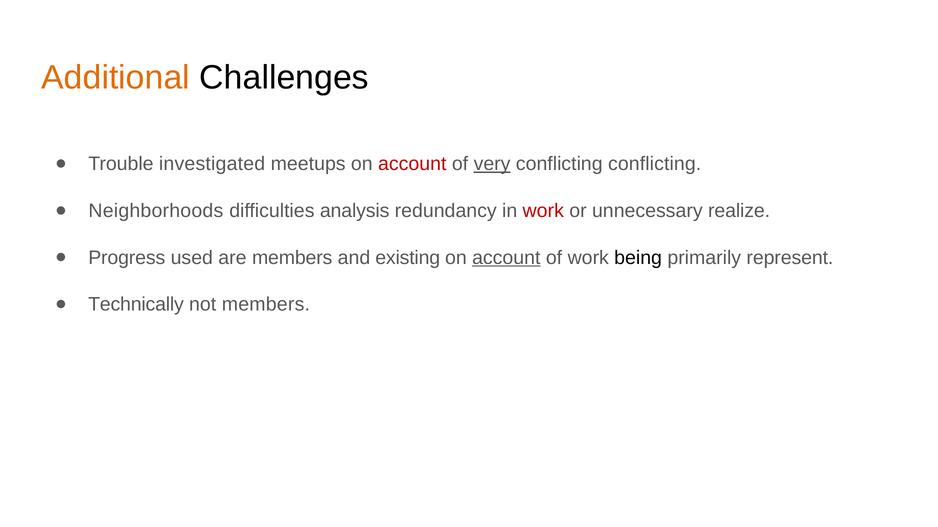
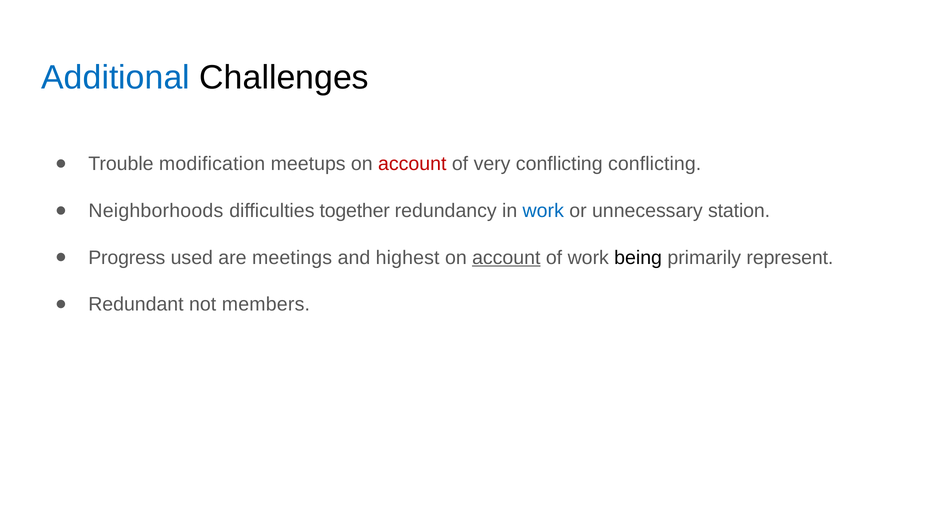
Additional colour: orange -> blue (116, 78)
investigated: investigated -> modification (212, 164)
very underline: present -> none (492, 164)
analysis: analysis -> together (355, 211)
work colour: red -> blue (543, 211)
realize: realize -> station (739, 211)
are members: members -> meetings (292, 258)
existing: existing -> highest (408, 258)
Technically: Technically -> Redundant (136, 305)
